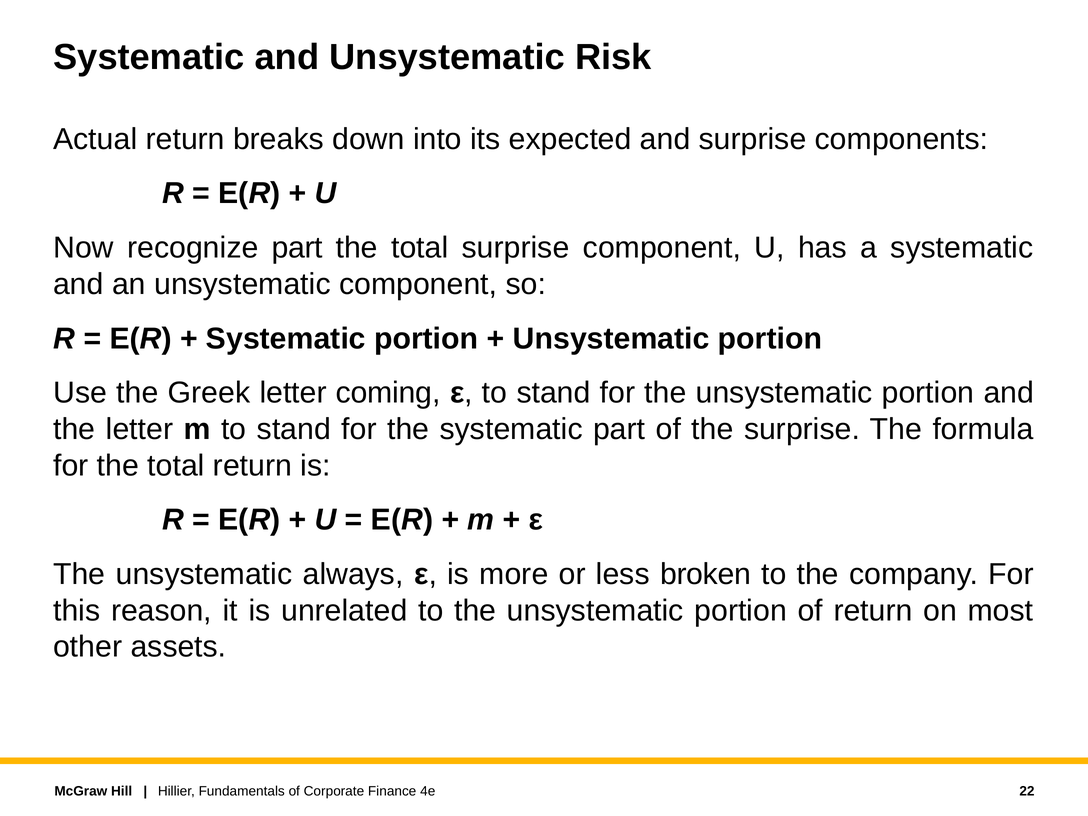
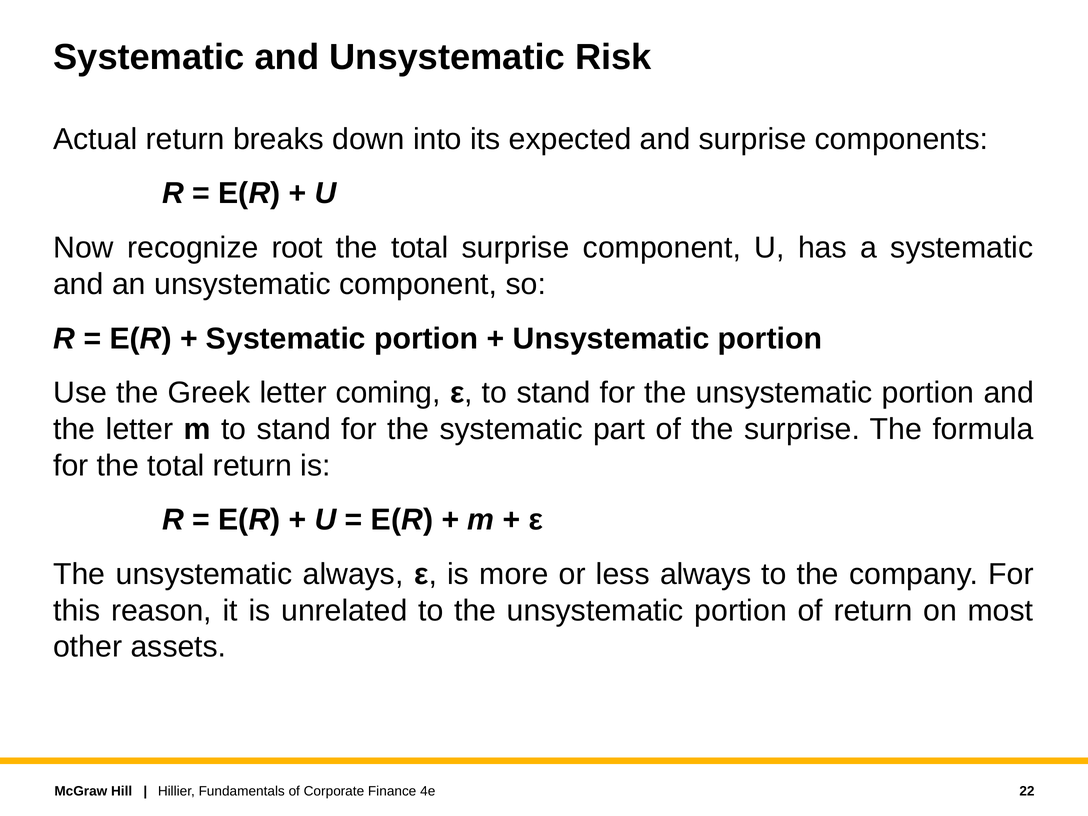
recognize part: part -> root (297, 248)
less broken: broken -> always (706, 574)
